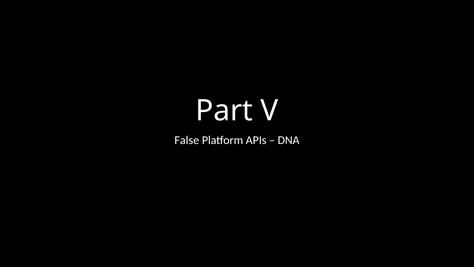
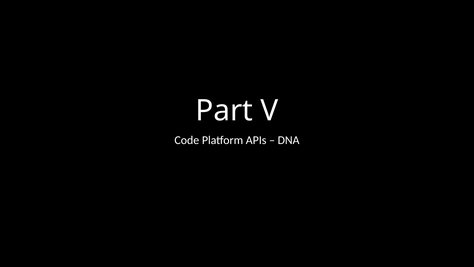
False: False -> Code (187, 140)
